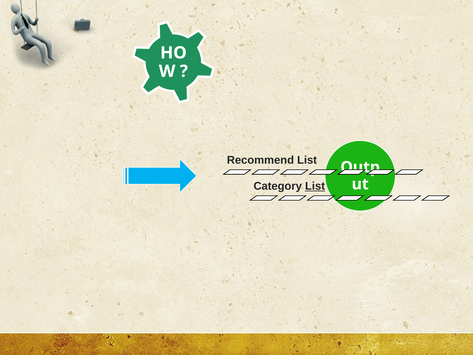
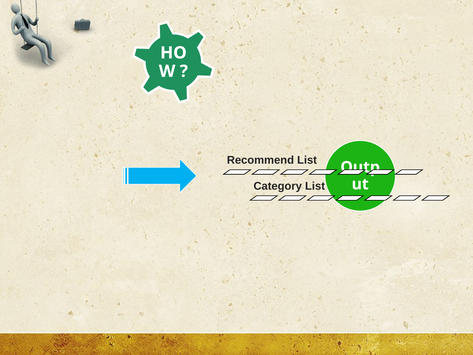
List underline: present -> none (315, 186)
